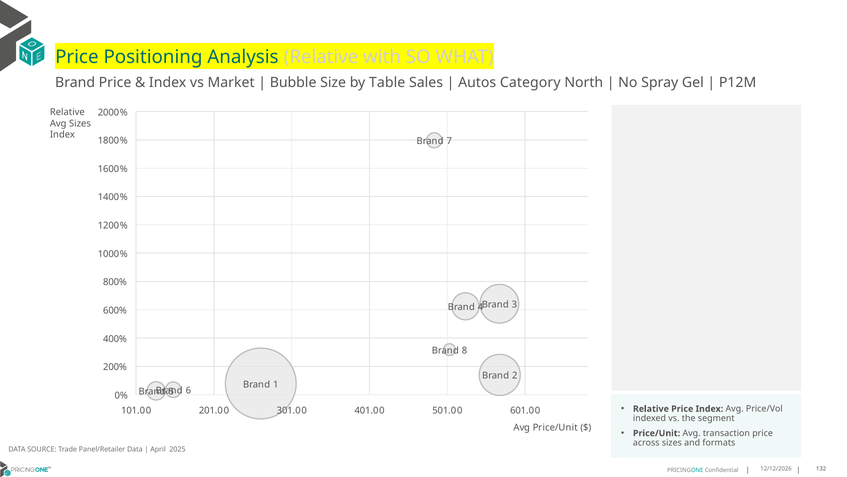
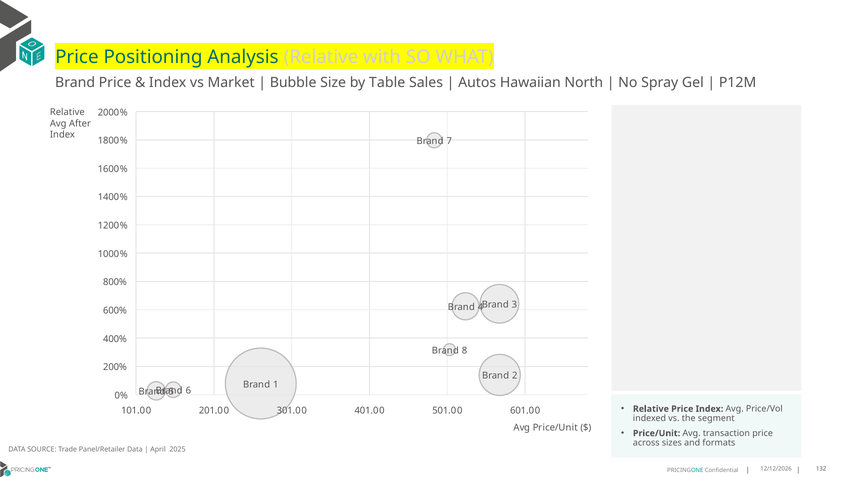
Category: Category -> Hawaiian (530, 83)
Avg Sizes: Sizes -> After (80, 123)
